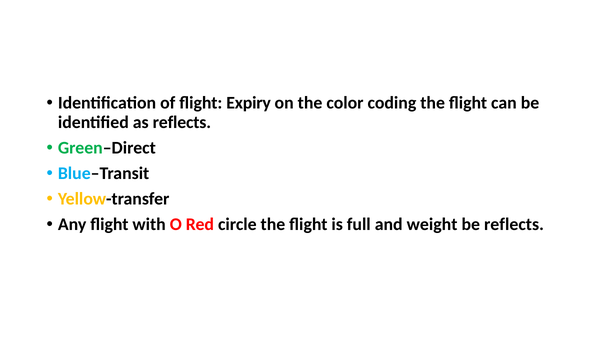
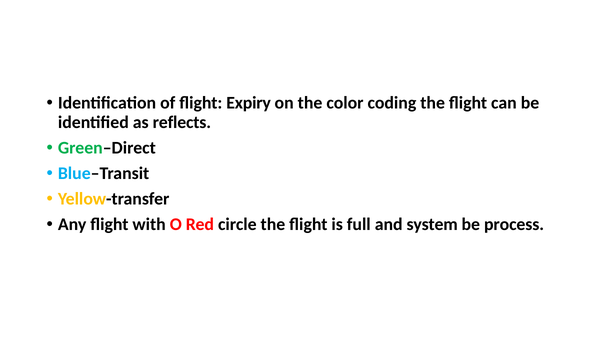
weight: weight -> system (432, 225)
be reflects: reflects -> process (514, 225)
